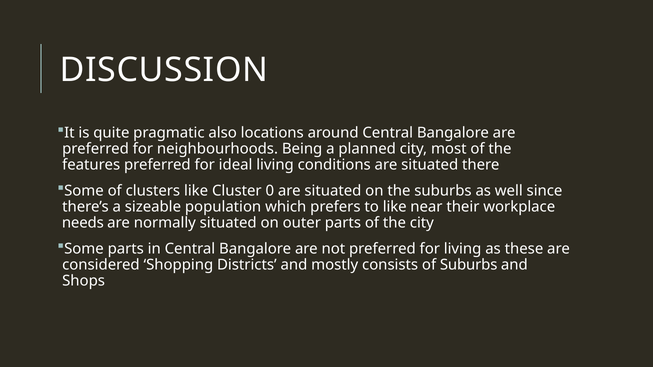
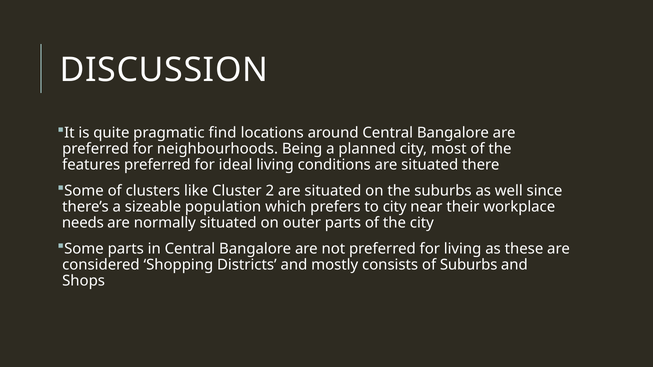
also: also -> find (223, 133)
0: 0 -> 2 (270, 191)
to like: like -> city (395, 207)
